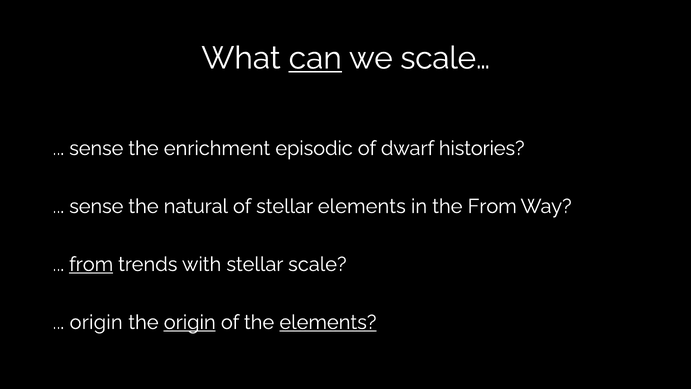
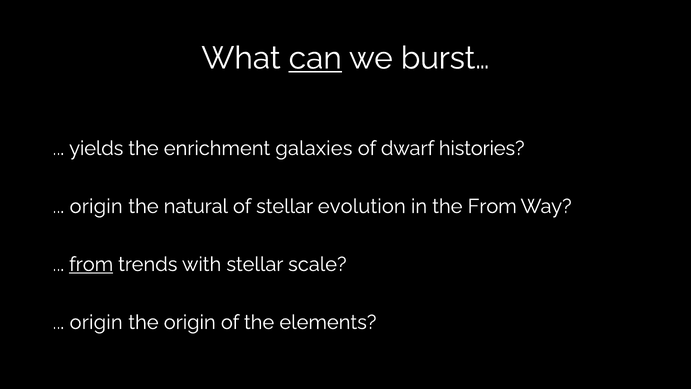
scale…: scale… -> burst… (445, 58)
sense: sense -> yields (96, 148)
episodic: episodic -> galaxies (314, 148)
sense: sense -> origin (96, 206)
stellar elements: elements -> evolution (362, 206)
origin underline: present -> none (190, 322)
elements underline: present -> none (328, 322)
